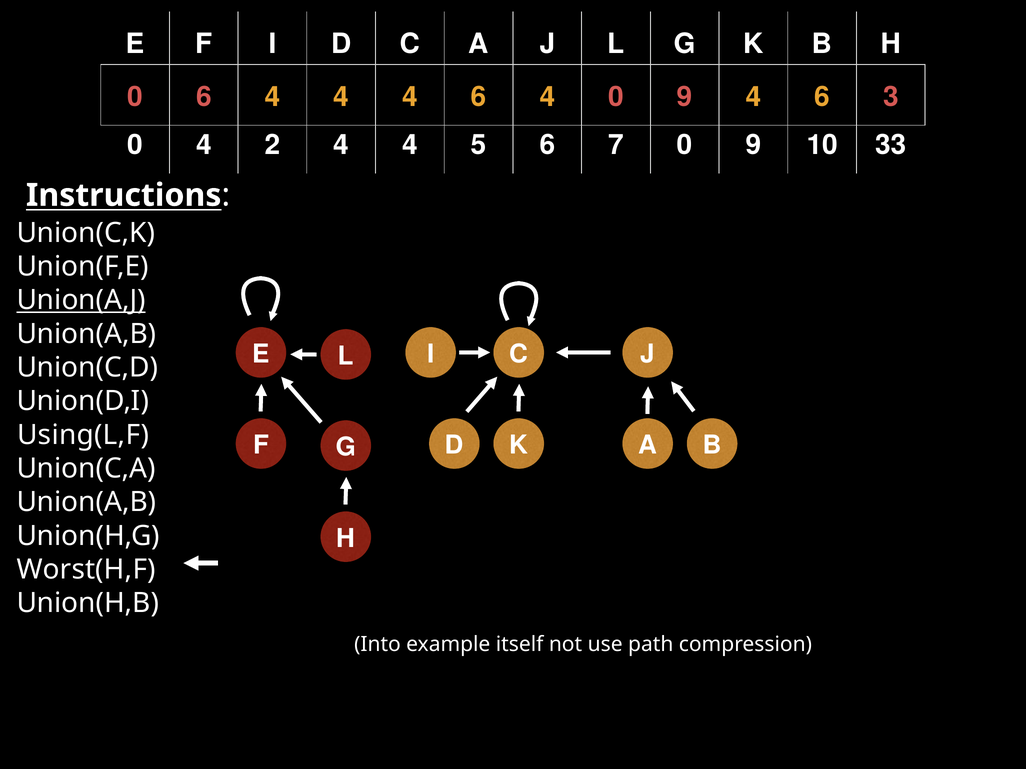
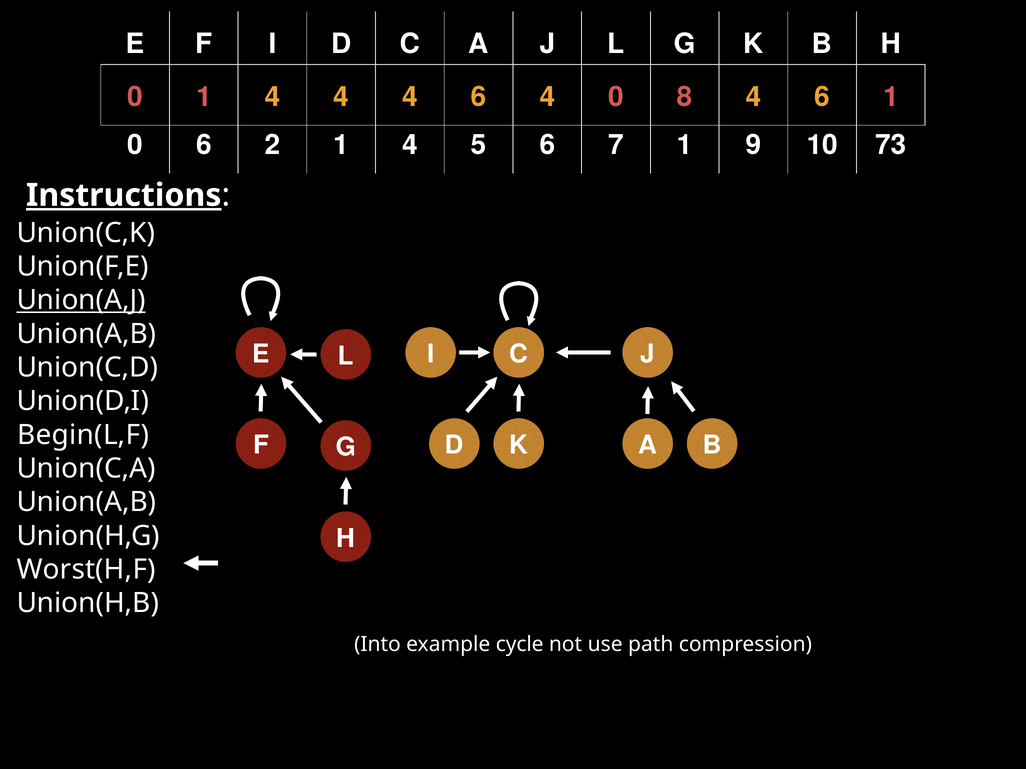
0 6: 6 -> 1 (204, 97)
4 0 9: 9 -> 8 (685, 97)
6 3: 3 -> 1 (891, 97)
0 4: 4 -> 6 (204, 145)
2 4: 4 -> 1 (341, 145)
7 0: 0 -> 1 (685, 145)
33: 33 -> 73 (891, 145)
Instructions underline: none -> present (124, 195)
Using(L,F: Using(L,F -> Begin(L,F (83, 435)
itself: itself -> cycle (520, 645)
